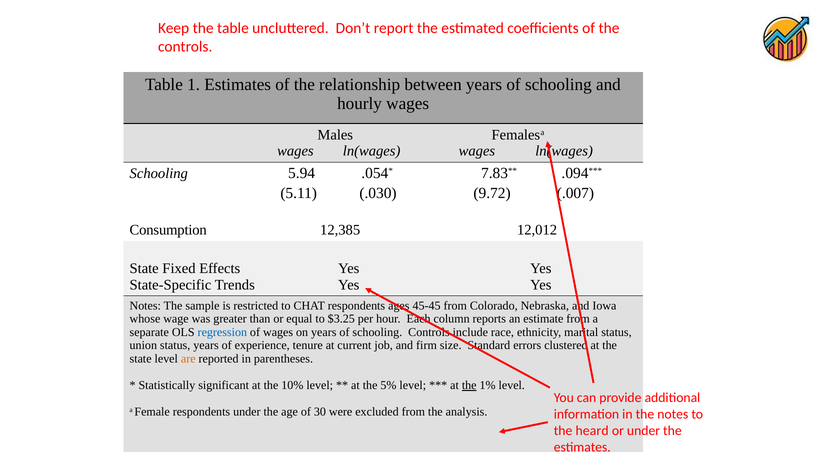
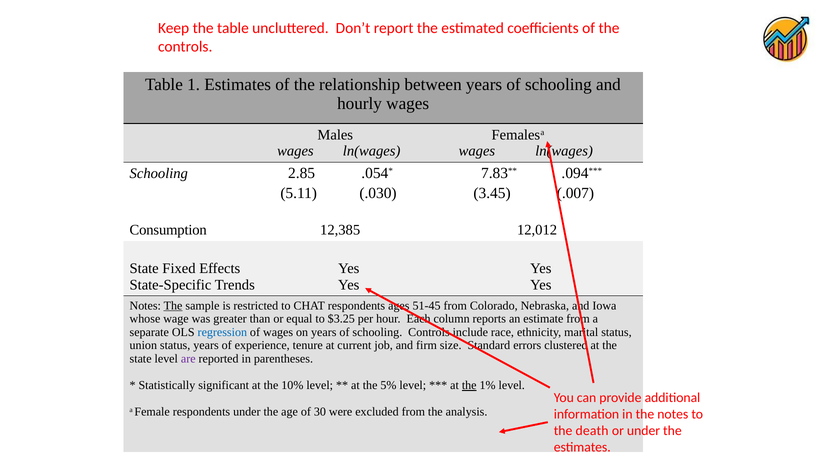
5.94: 5.94 -> 2.85 (302, 173)
9.72: 9.72 -> 3.45 (492, 193)
The underline: none -> present (173, 306)
45-45: 45-45 -> 51-45 (427, 306)
are colour: orange -> purple (188, 359)
heard: heard -> death (592, 430)
